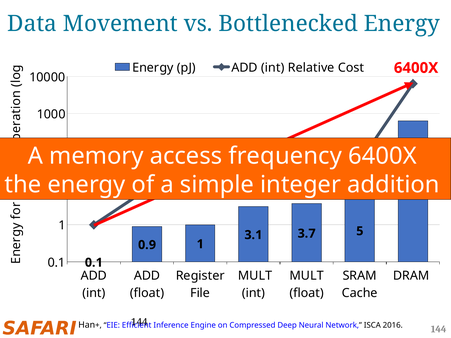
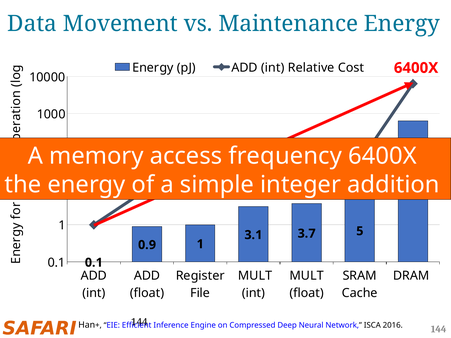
Bottlenecked: Bottlenecked -> Maintenance (288, 24)
